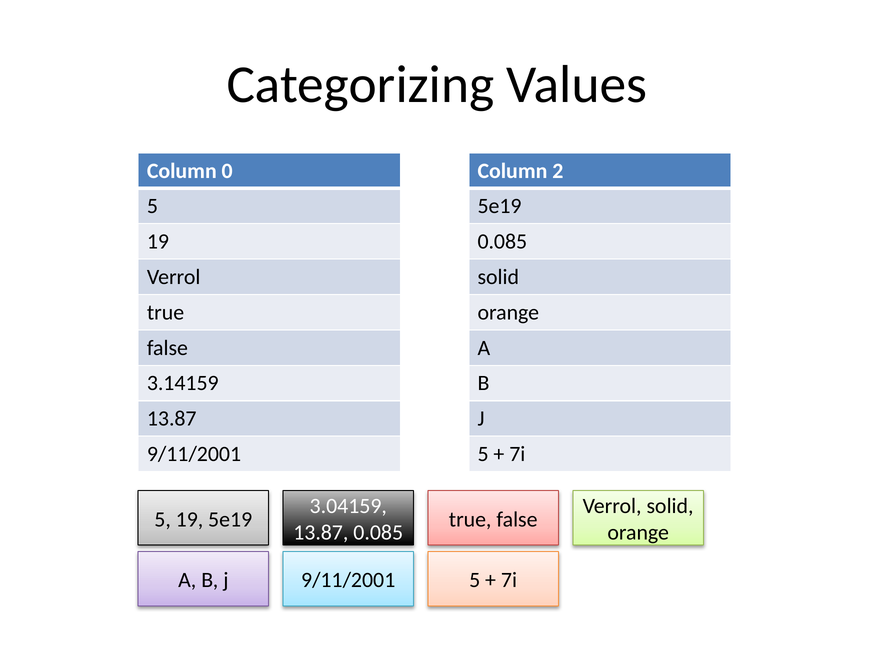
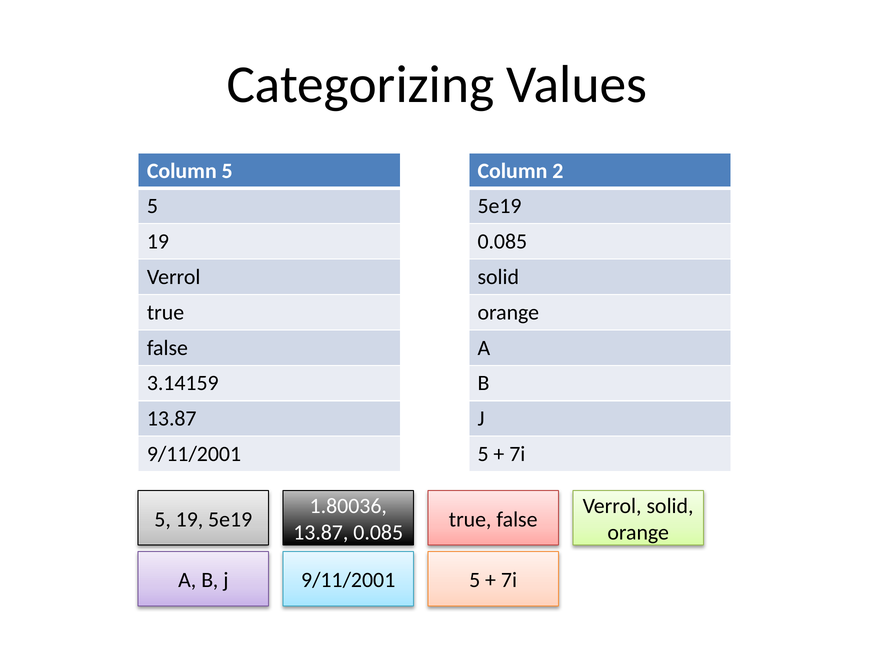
Column 0: 0 -> 5 (227, 171)
3.04159: 3.04159 -> 1.80036 (348, 507)
